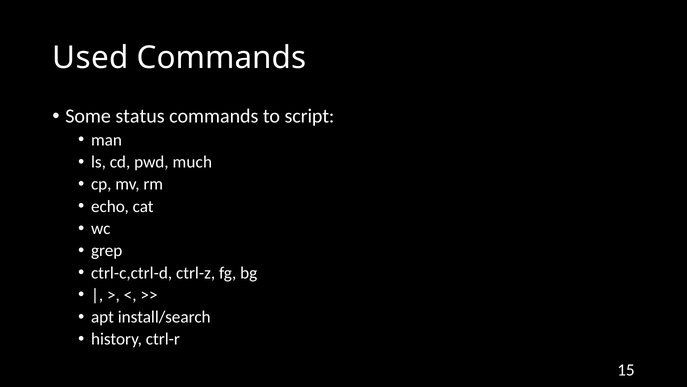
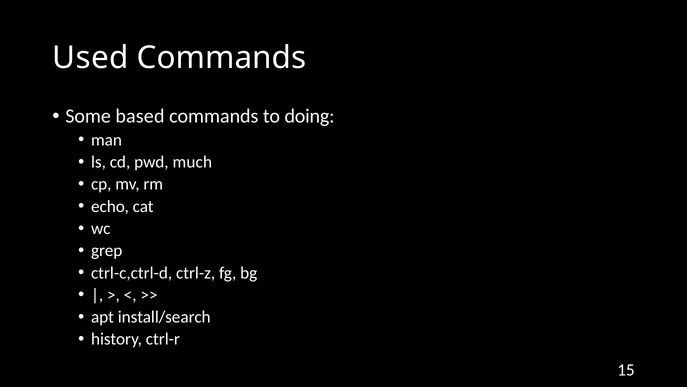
status: status -> based (140, 116)
script: script -> doing (310, 116)
